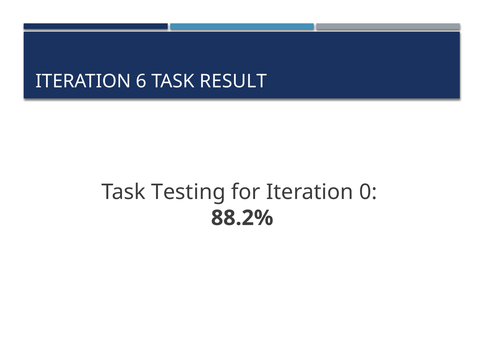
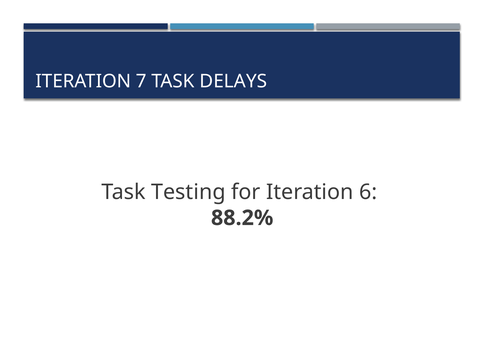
6: 6 -> 7 (141, 81)
RESULT: RESULT -> DELAYS (233, 81)
0: 0 -> 6 (368, 192)
